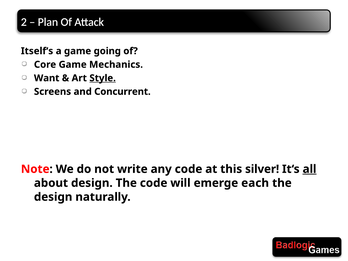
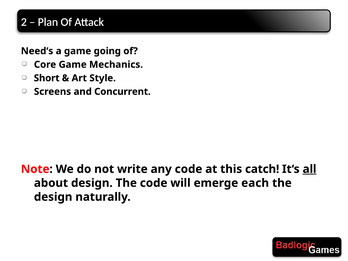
Itself‘s: Itself‘s -> Need‘s (37, 51)
Want: Want -> Short (47, 78)
Style underline: present -> none (103, 78)
silver: silver -> catch (262, 169)
